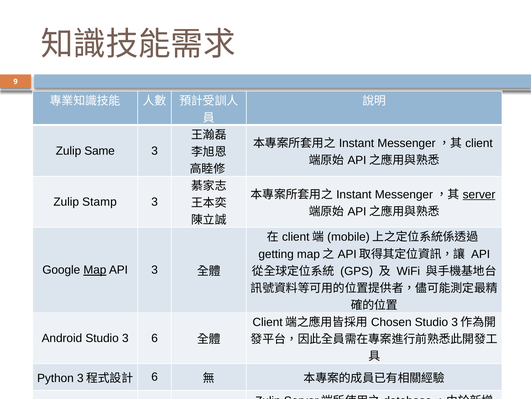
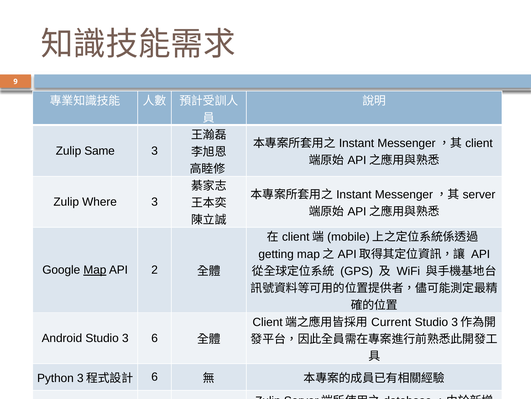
server underline: present -> none (479, 194)
Stamp: Stamp -> Where (100, 202)
API 3: 3 -> 2 (155, 270)
Chosen: Chosen -> Current (391, 322)
